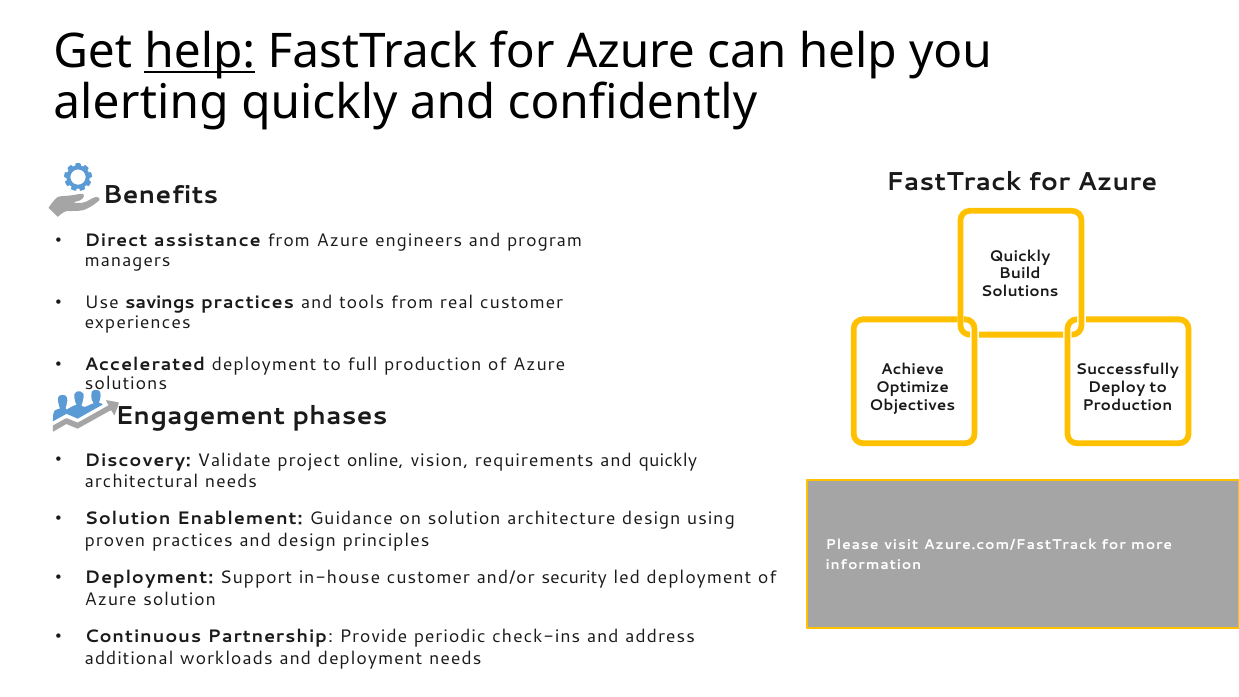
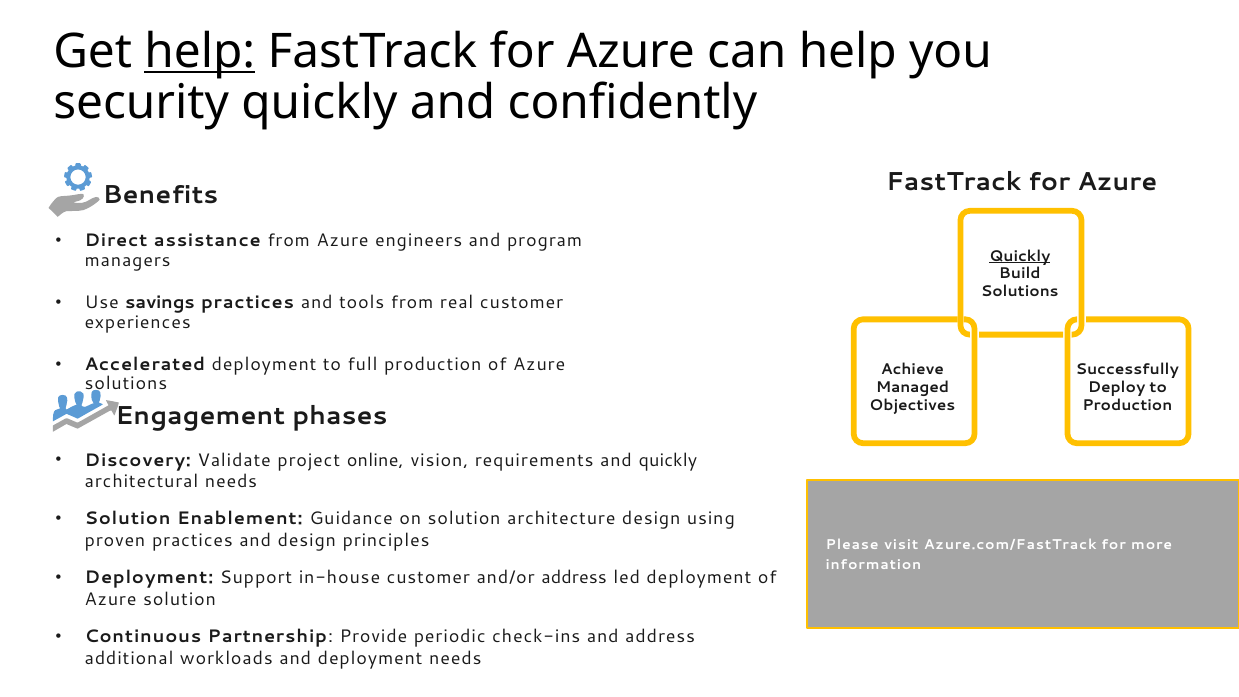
alerting: alerting -> security (141, 103)
Quickly underline: none -> present (1020, 256)
Optimize: Optimize -> Managed (912, 387)
and/or security: security -> address (574, 578)
